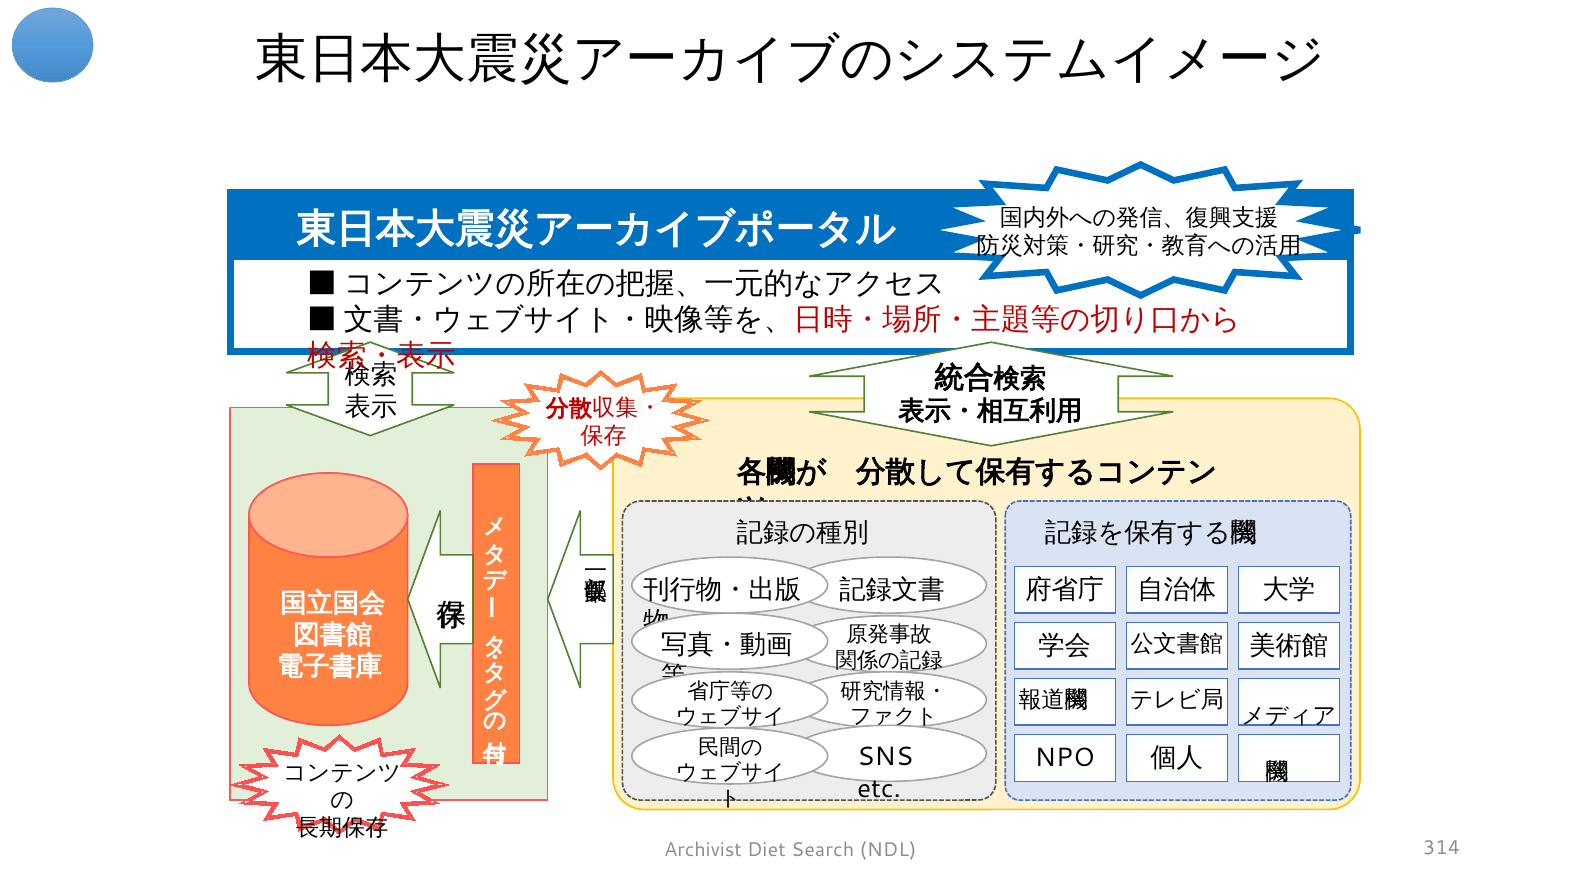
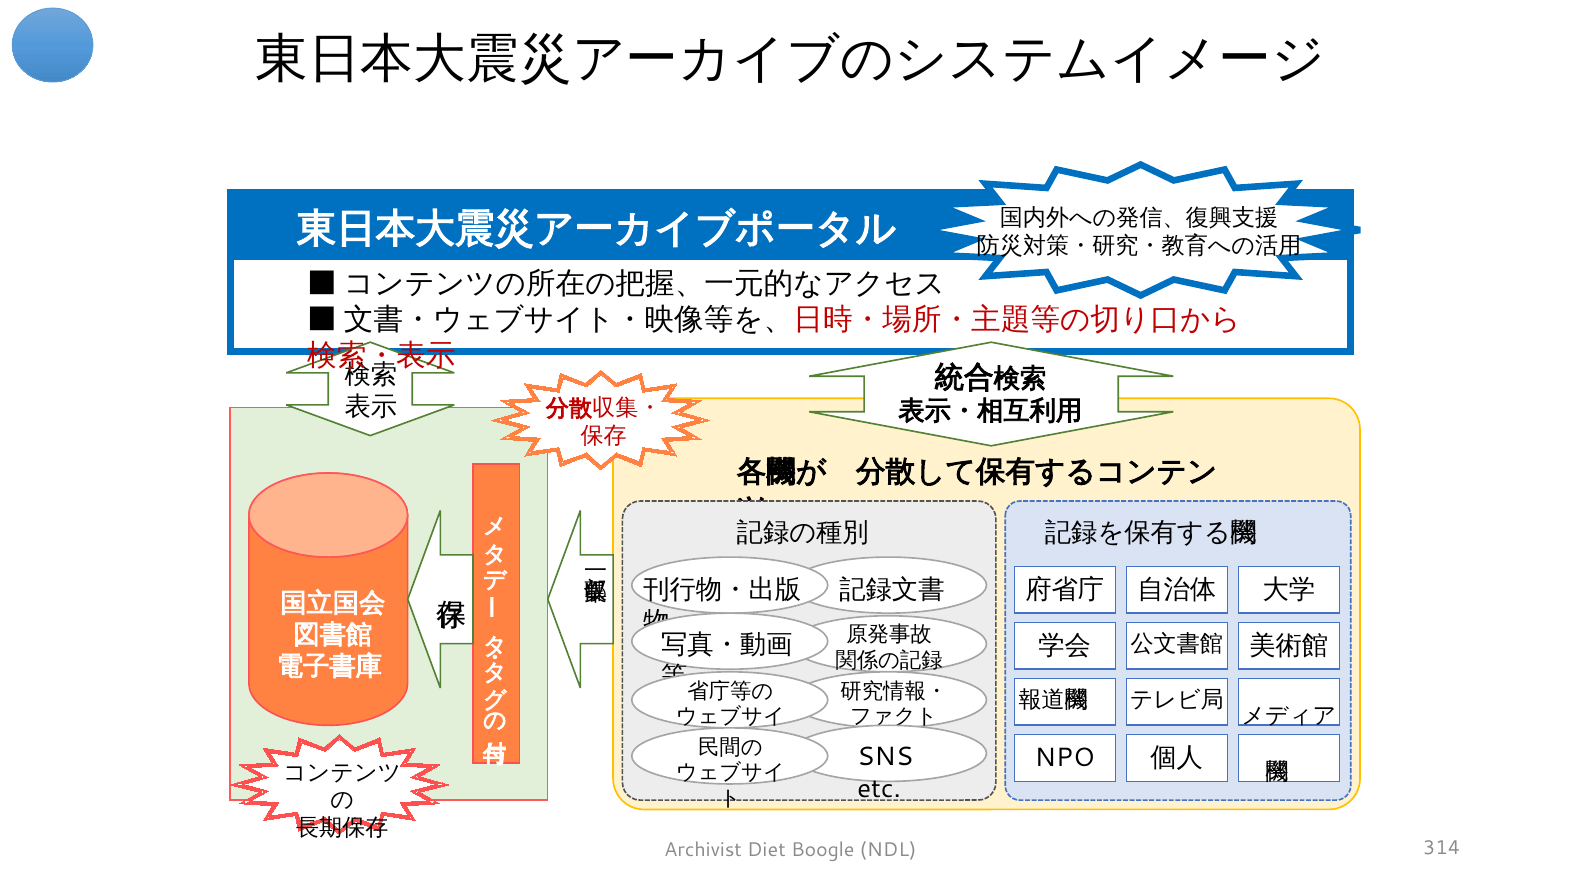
Search: Search -> Boogle (823, 849)
